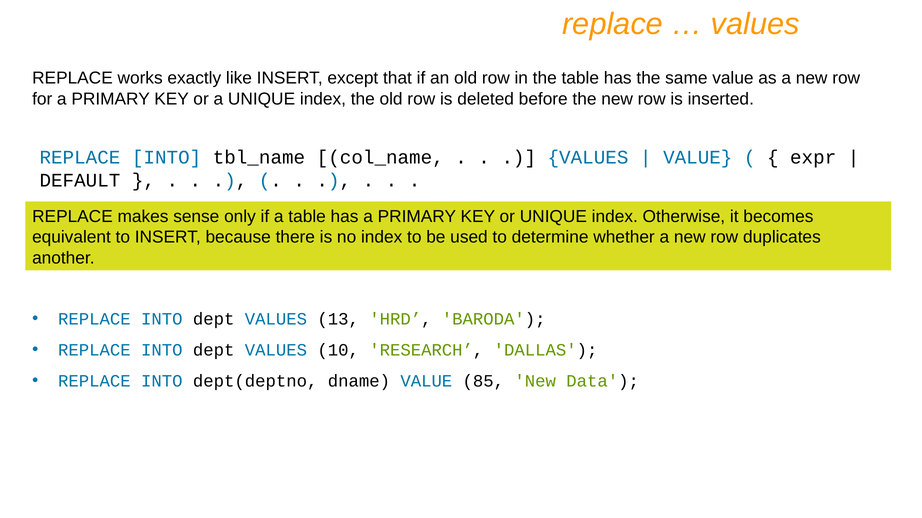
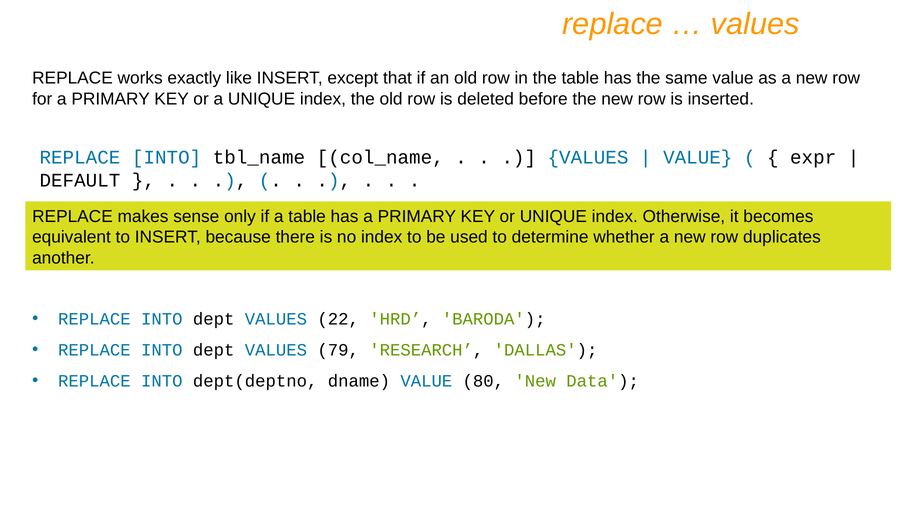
13: 13 -> 22 (338, 319)
10: 10 -> 79 (338, 350)
85: 85 -> 80 (483, 381)
